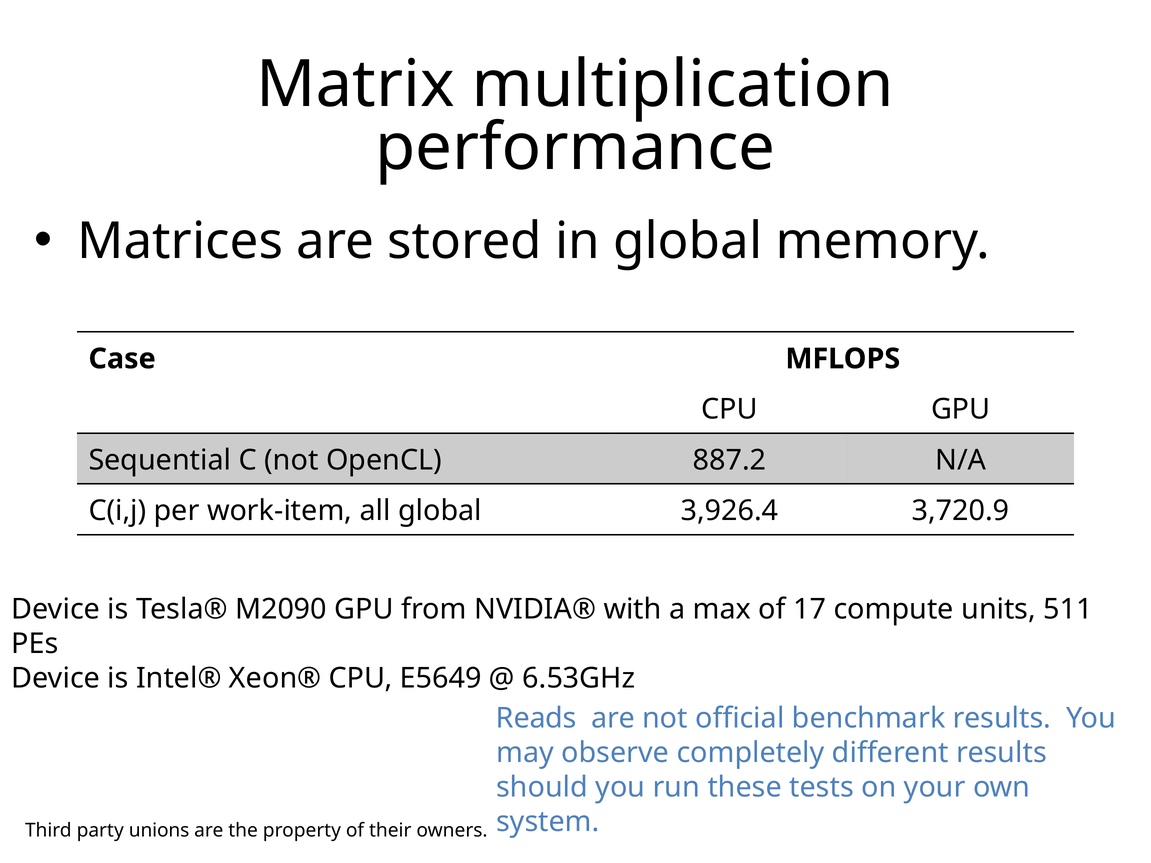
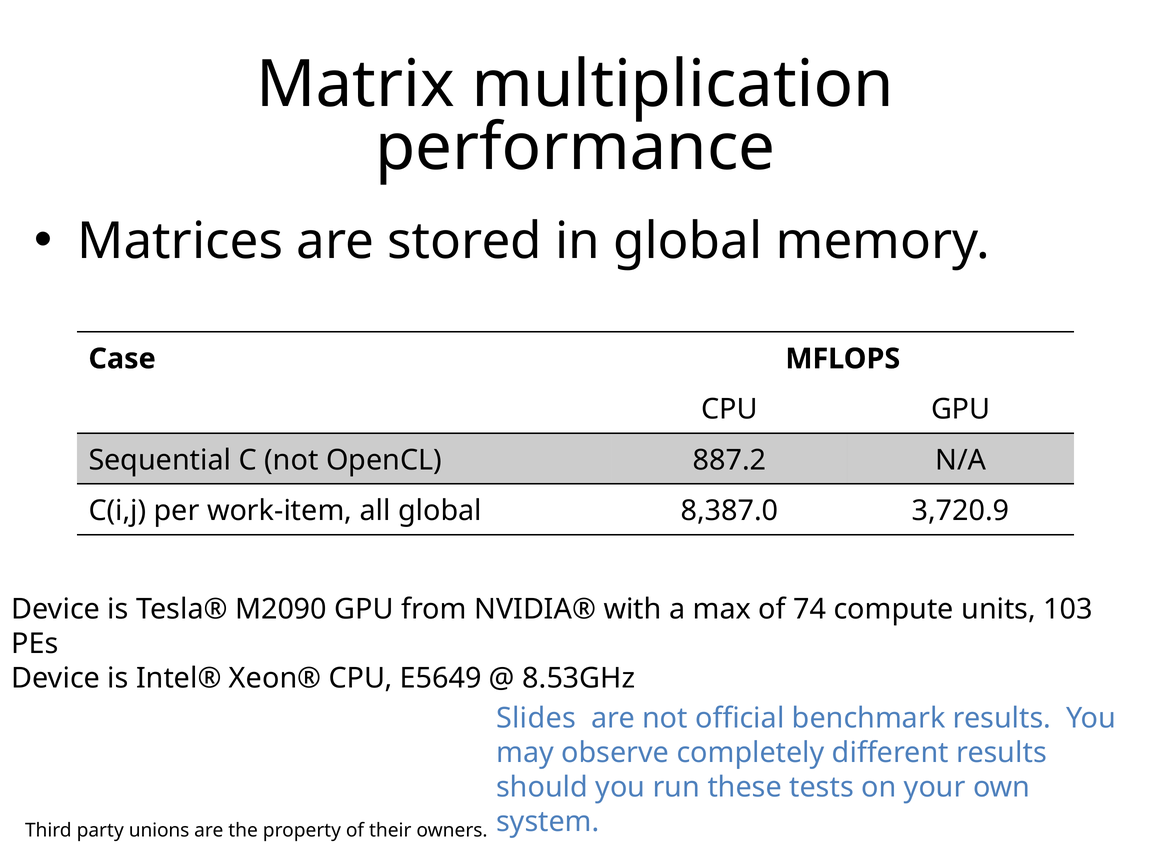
3,926.4: 3,926.4 -> 8,387.0 (730, 511)
17: 17 -> 74 (810, 610)
511: 511 -> 103 (1068, 610)
6.53GHz: 6.53GHz -> 8.53GHz (579, 679)
Reads: Reads -> Slides (536, 719)
